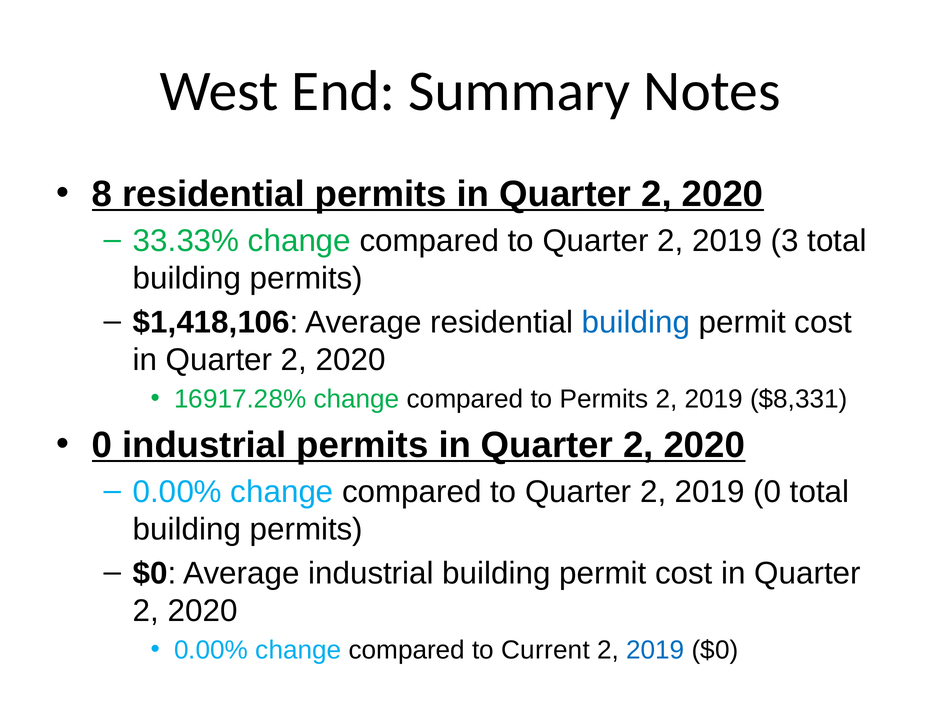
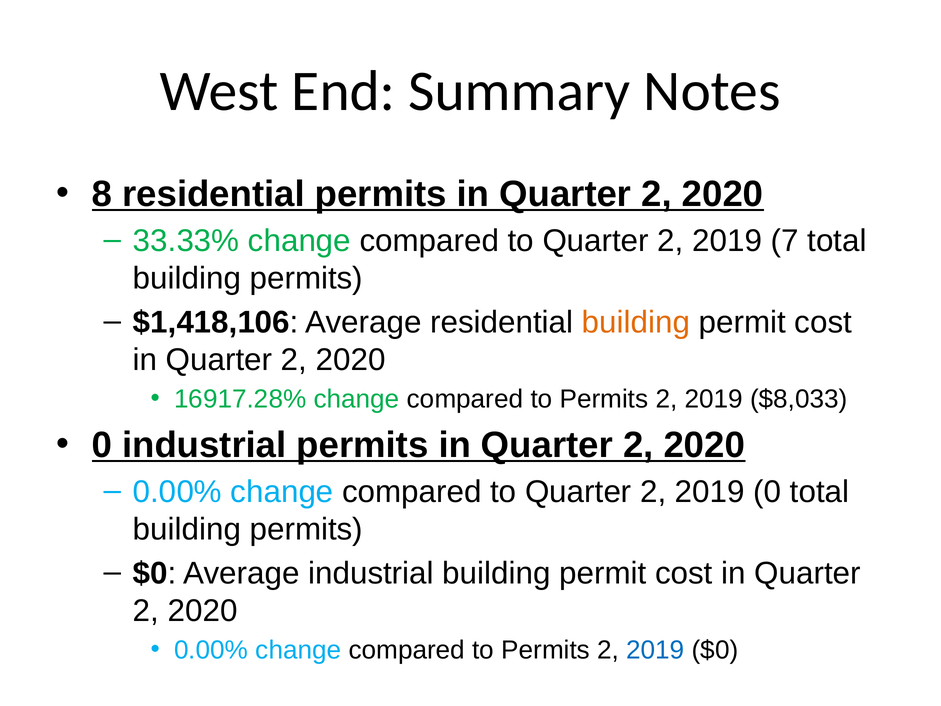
3: 3 -> 7 (785, 241)
building colour: blue -> orange (636, 322)
$8,331: $8,331 -> $8,033 (799, 399)
Current: Current -> Permits (546, 650)
